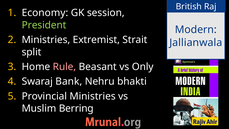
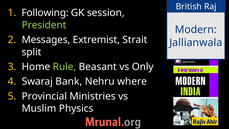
Economy: Economy -> Following (45, 13)
Ministries: Ministries -> Messages (46, 40)
Rule colour: pink -> light green (64, 67)
bhakti: bhakti -> where (132, 81)
Berring: Berring -> Physics (76, 108)
